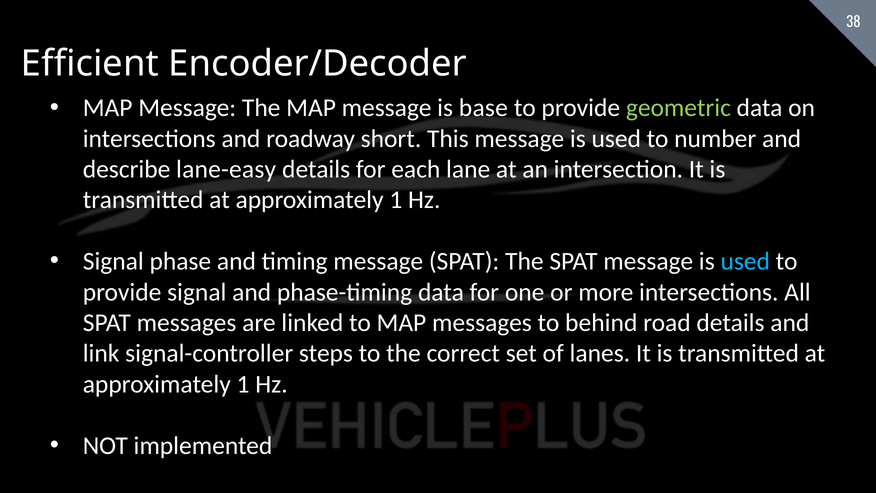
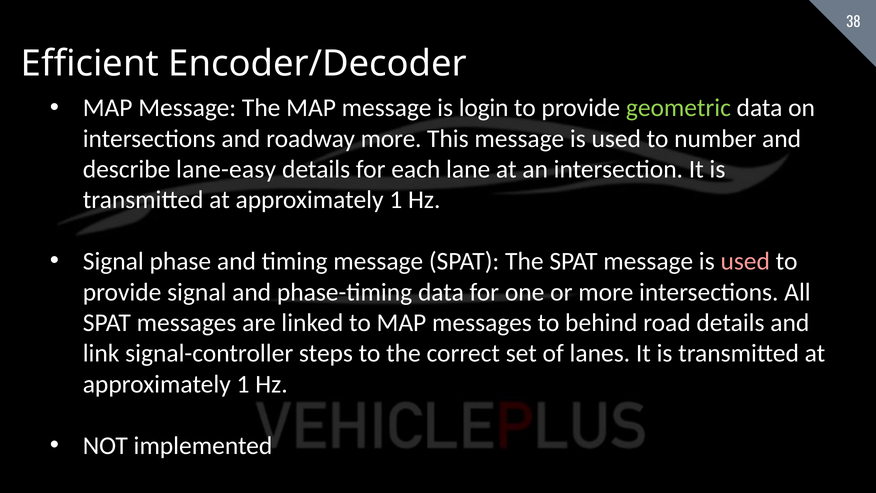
base: base -> login (484, 108)
roadway short: short -> more (391, 139)
used colour: light blue -> pink (745, 261)
